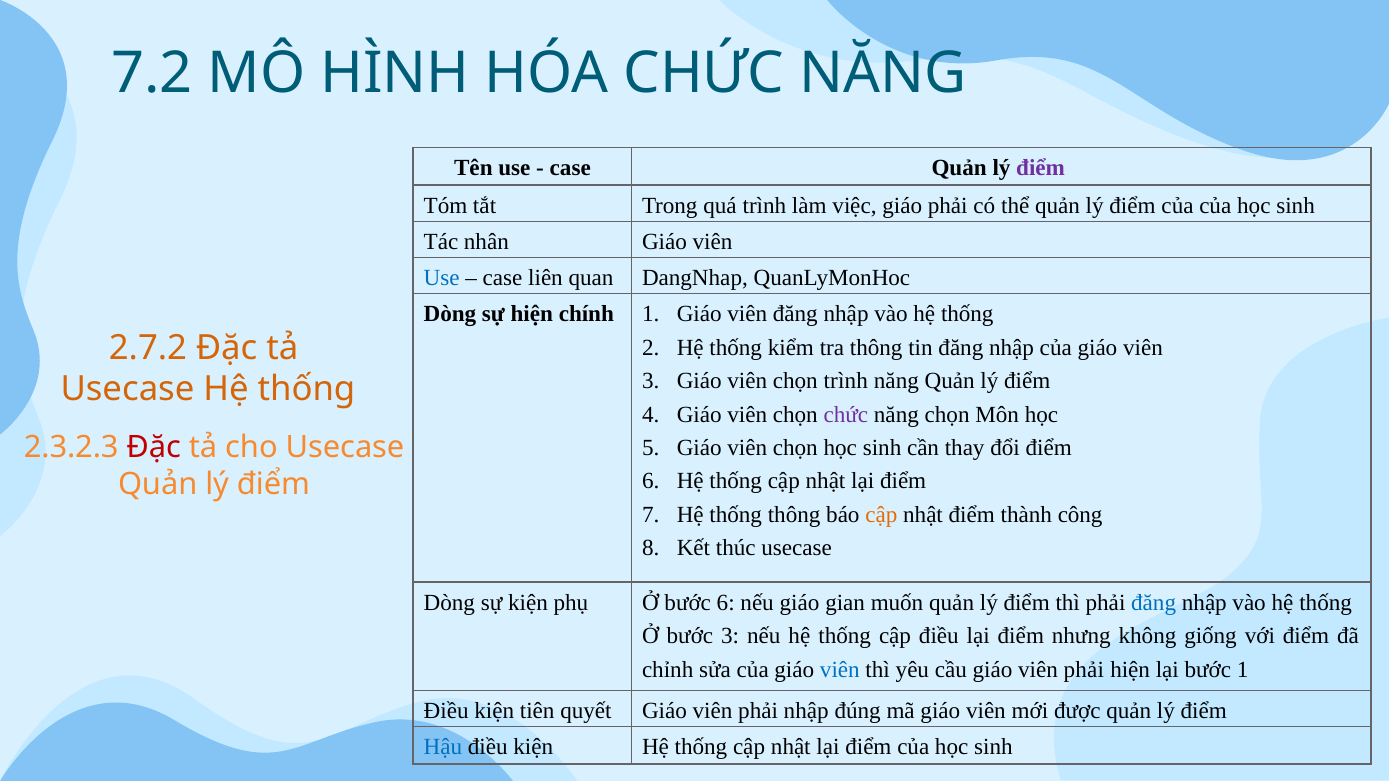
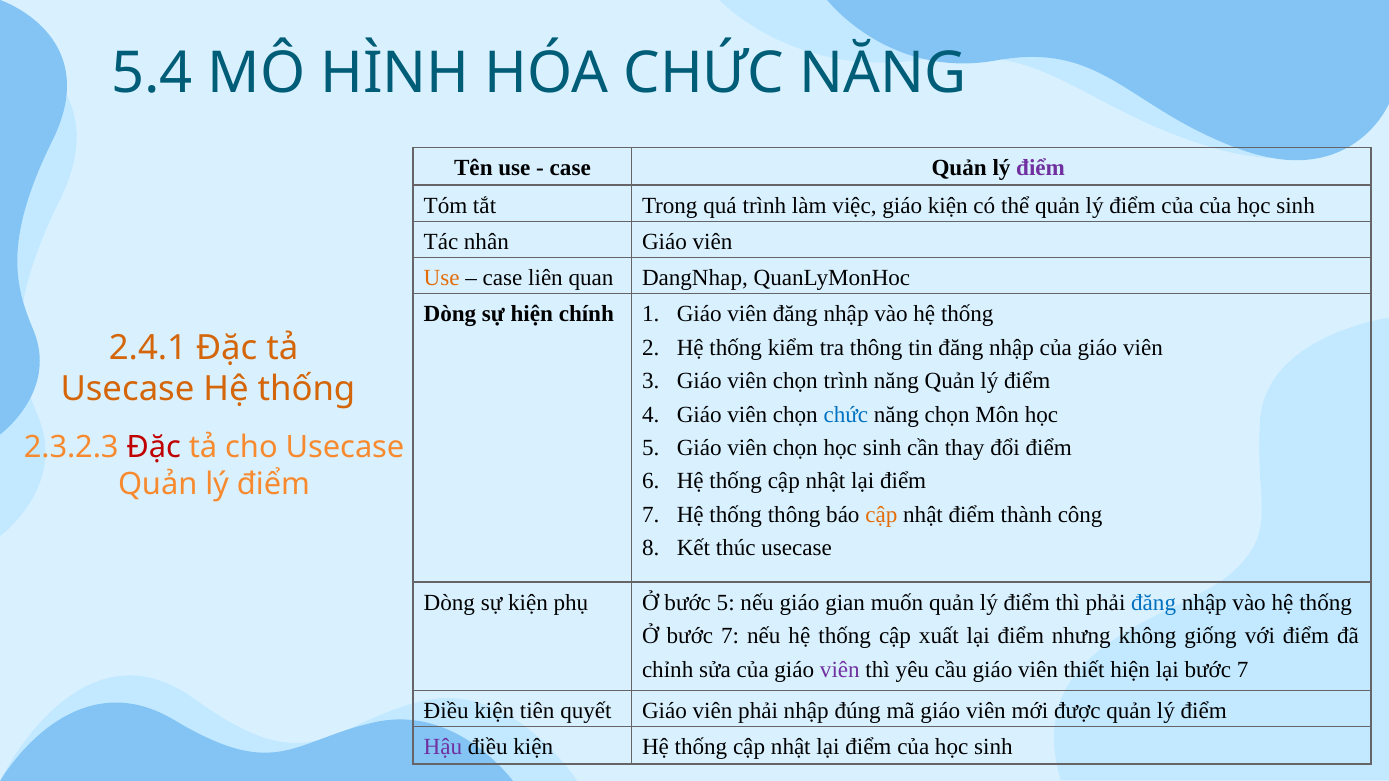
7.2: 7.2 -> 5.4 (152, 74)
giáo phải: phải -> kiện (948, 206)
Use colour: blue -> orange (442, 278)
2.7.2: 2.7.2 -> 2.4.1 (148, 348)
chức colour: purple -> blue (846, 415)
bước 6: 6 -> 5 (726, 603)
Ở bước 3: 3 -> 7 (730, 637)
cập điều: điều -> xuất (939, 637)
viên colour: blue -> purple (840, 670)
cầu giáo viên phải: phải -> thiết (1084, 670)
lại bước 1: 1 -> 7 (1243, 670)
Hậu colour: blue -> purple (443, 748)
